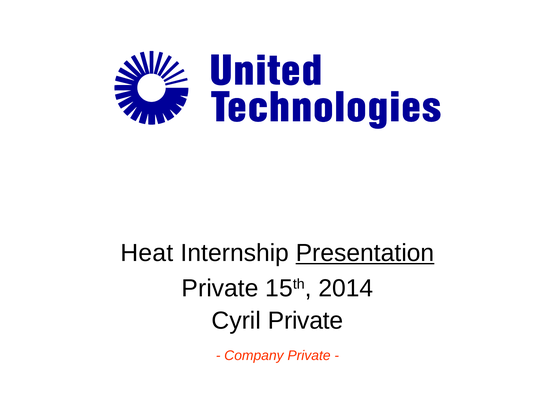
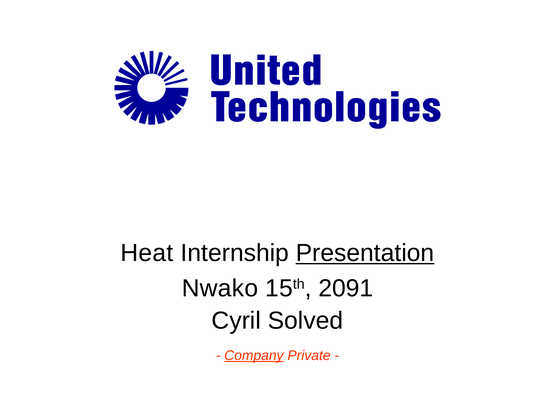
Private: Private -> Nwako (220, 288)
2014: 2014 -> 2091 (346, 288)
Cyril Private: Private -> Solved (305, 320)
Company underline: none -> present (254, 355)
